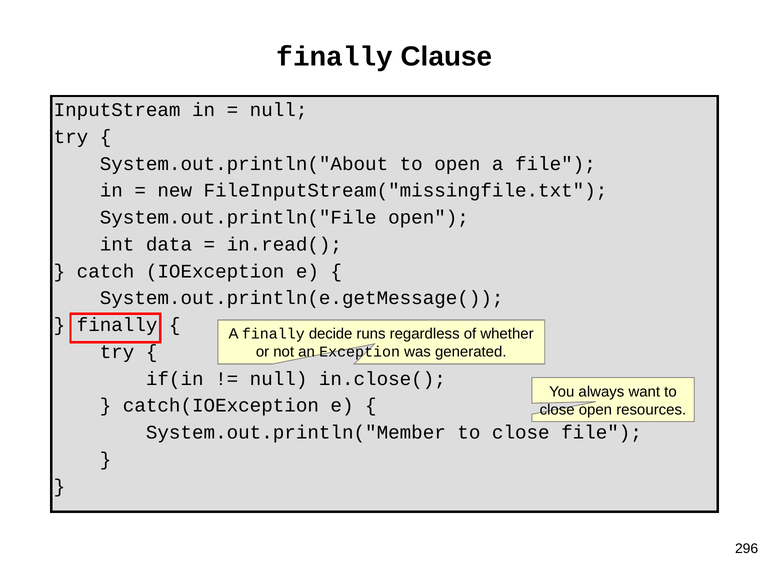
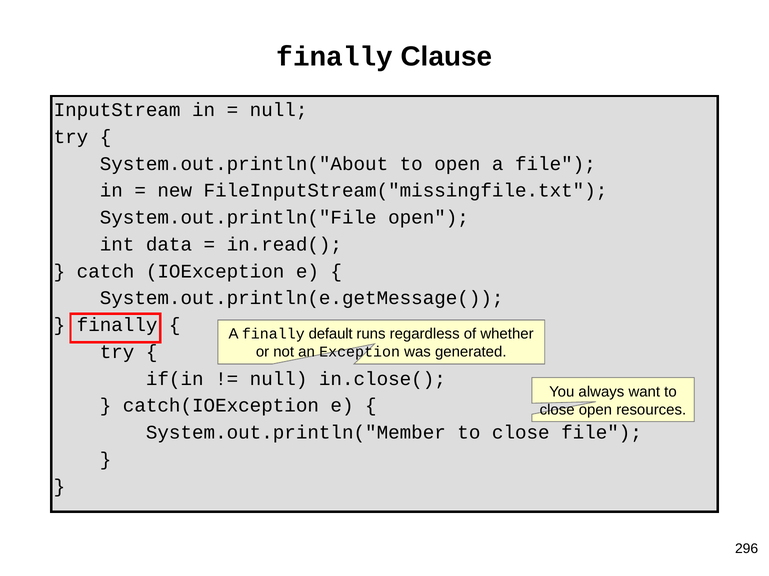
decide: decide -> default (331, 334)
